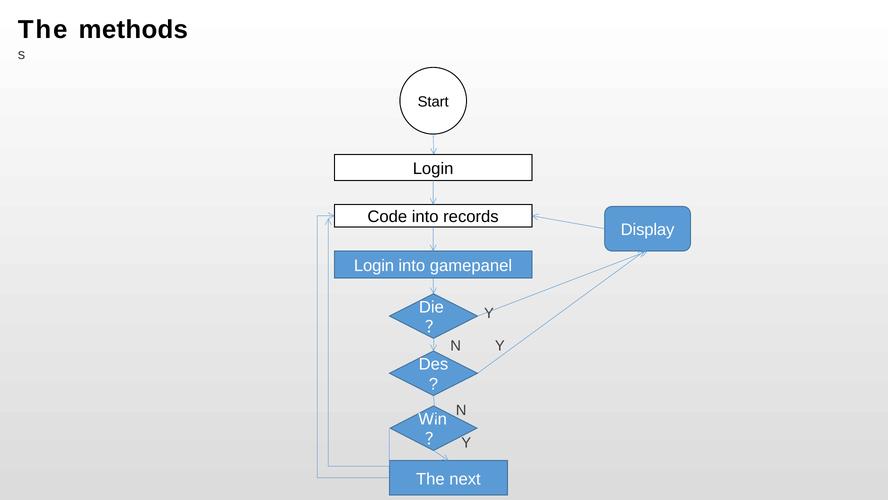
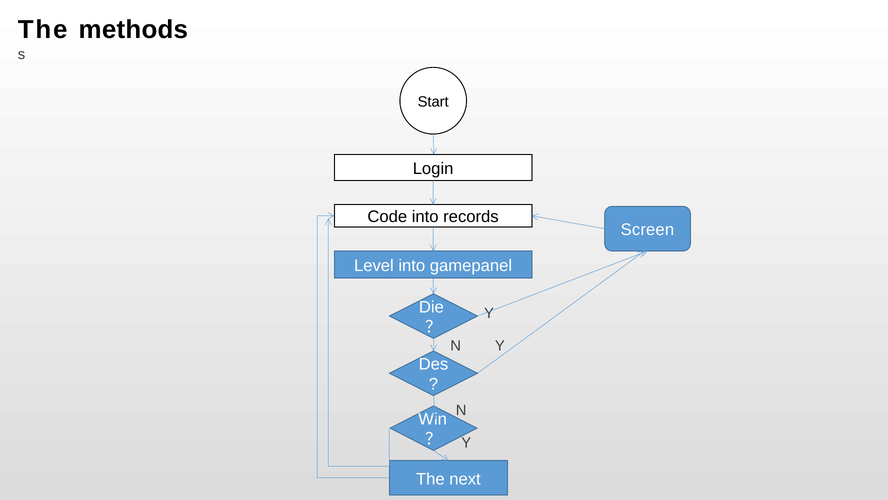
Display: Display -> Screen (647, 230)
Login: Login -> Level (374, 265)
